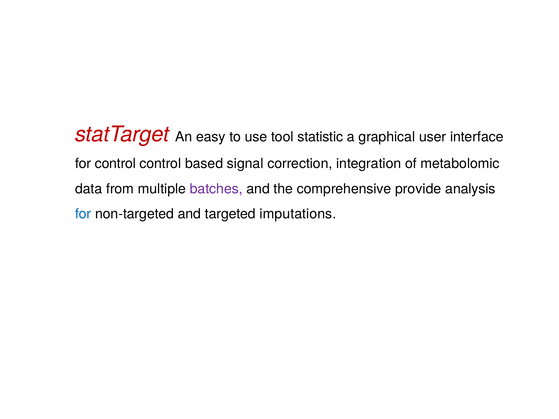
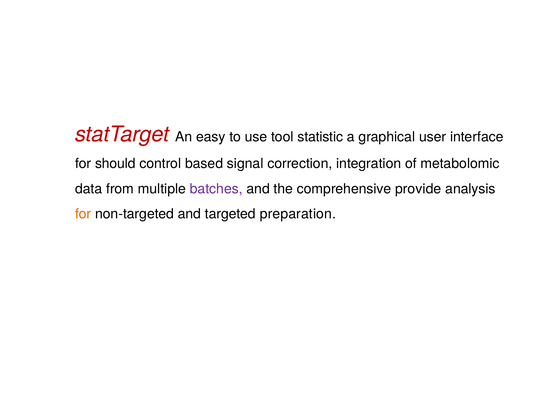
for control: control -> should (115, 164)
for colour: blue -> orange (83, 214)
imputations: imputations -> preparation (298, 214)
